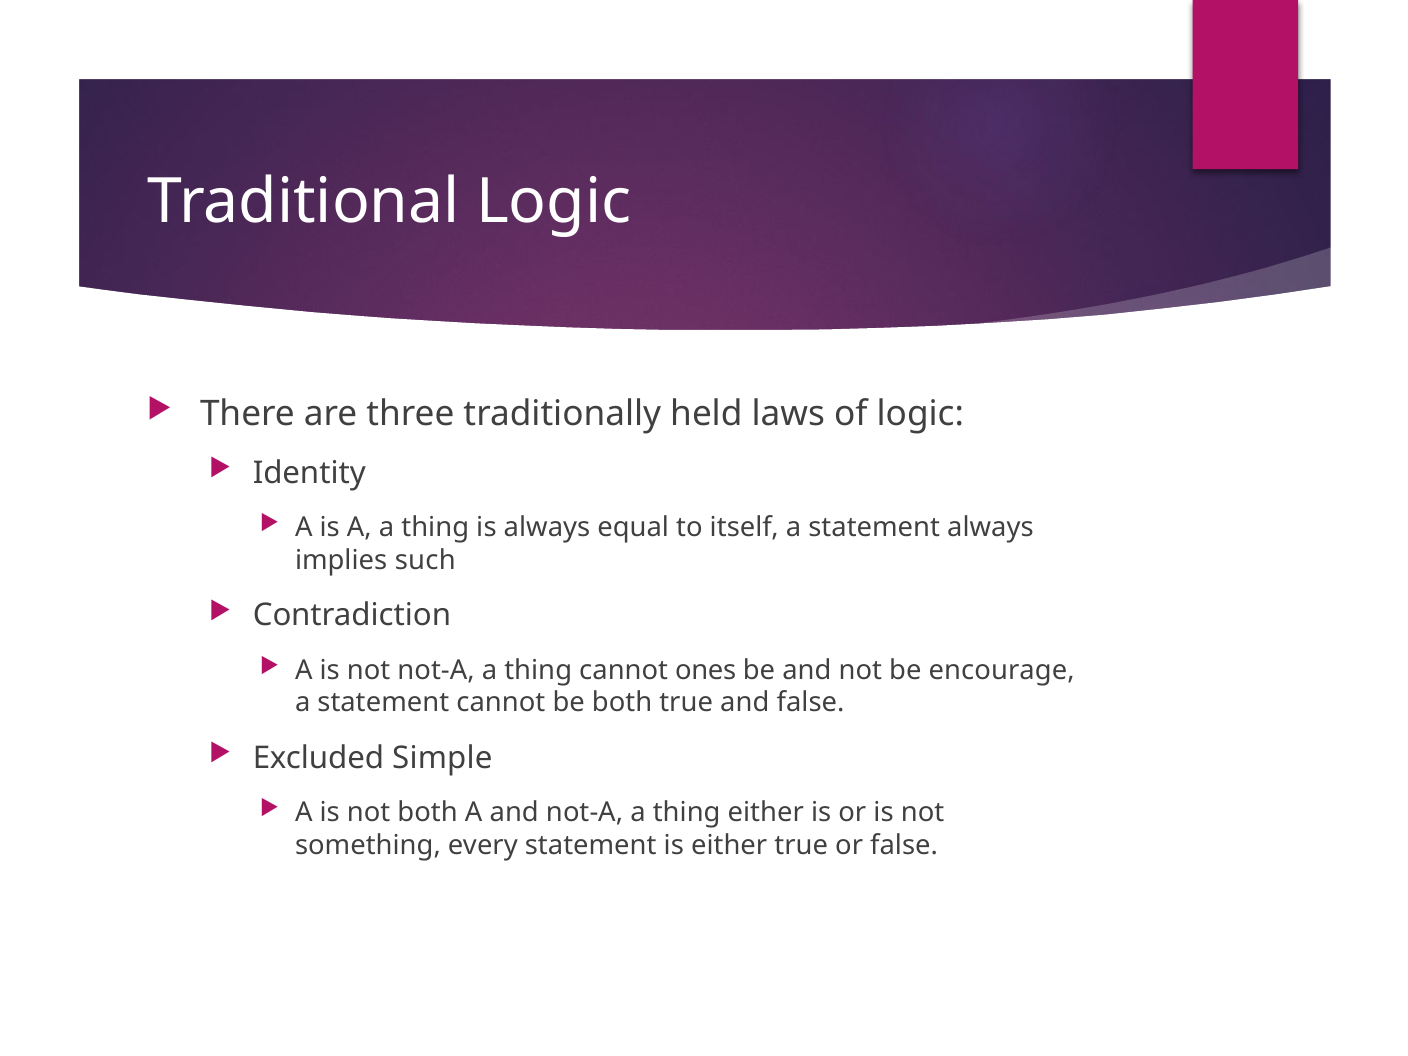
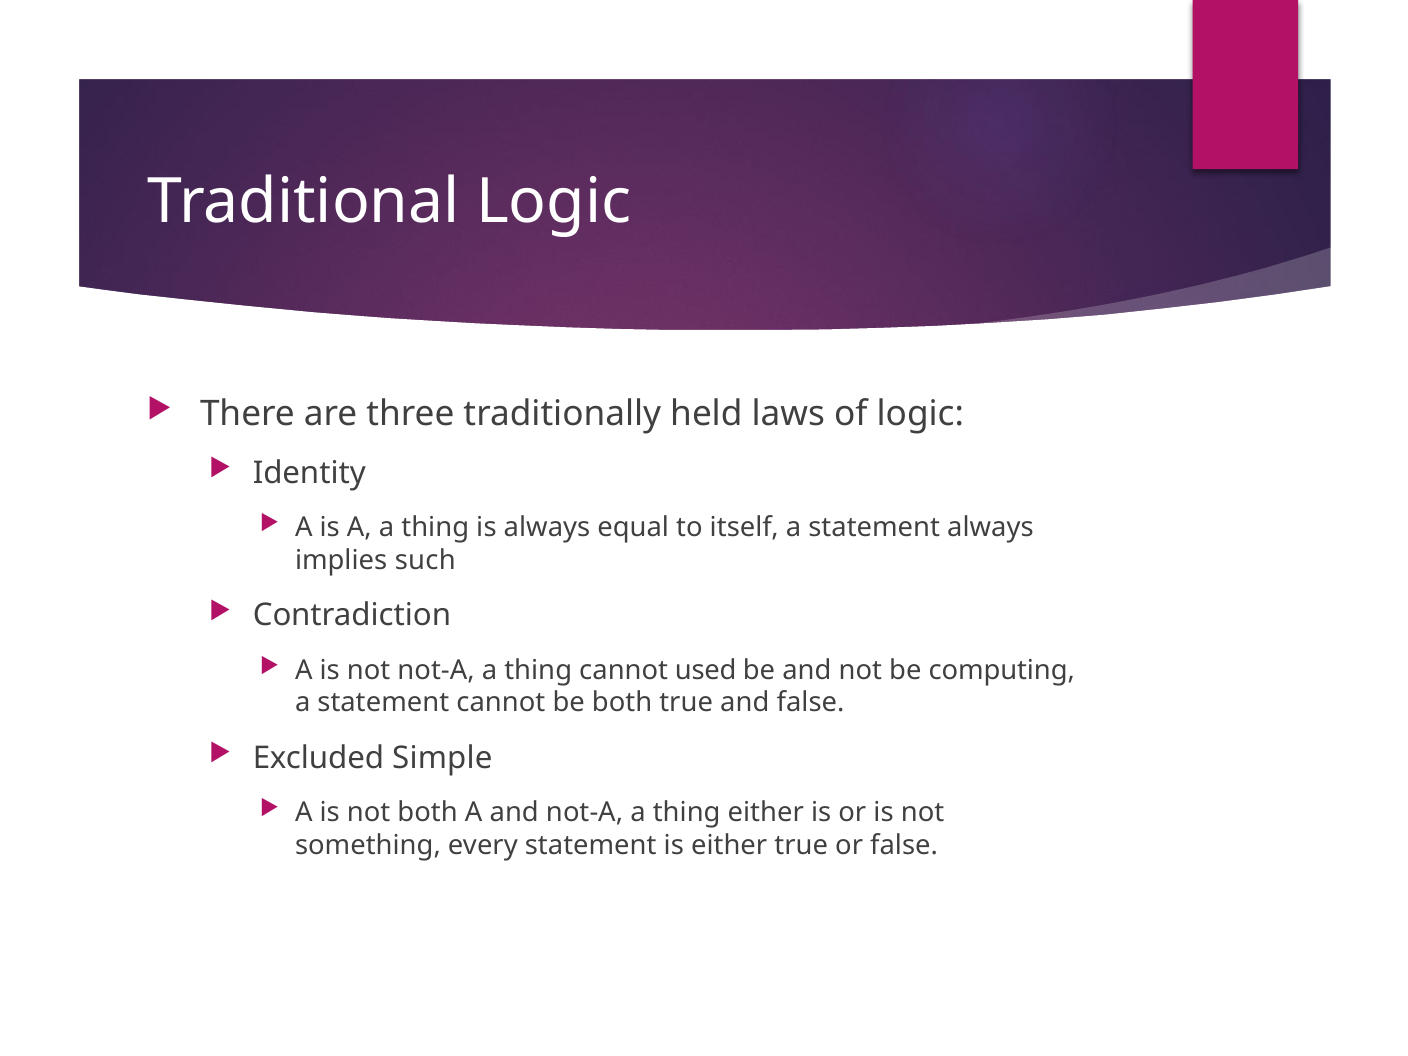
ones: ones -> used (706, 670)
encourage: encourage -> computing (1002, 670)
